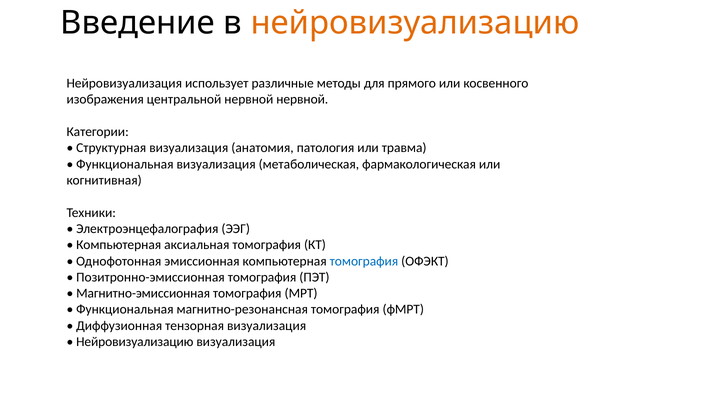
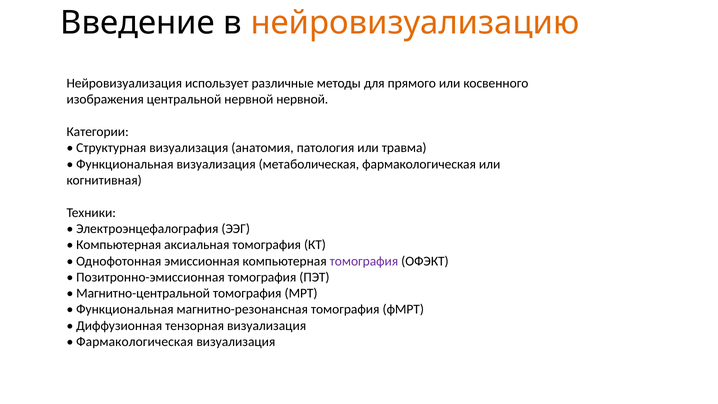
томография colour: blue -> purple (364, 261)
Магнитно-эмиссионная: Магнитно-эмиссионная -> Магнитно-центральной (143, 293)
Нейровизуализацию: Нейровизуализацию -> Фармакологическая (135, 342)
